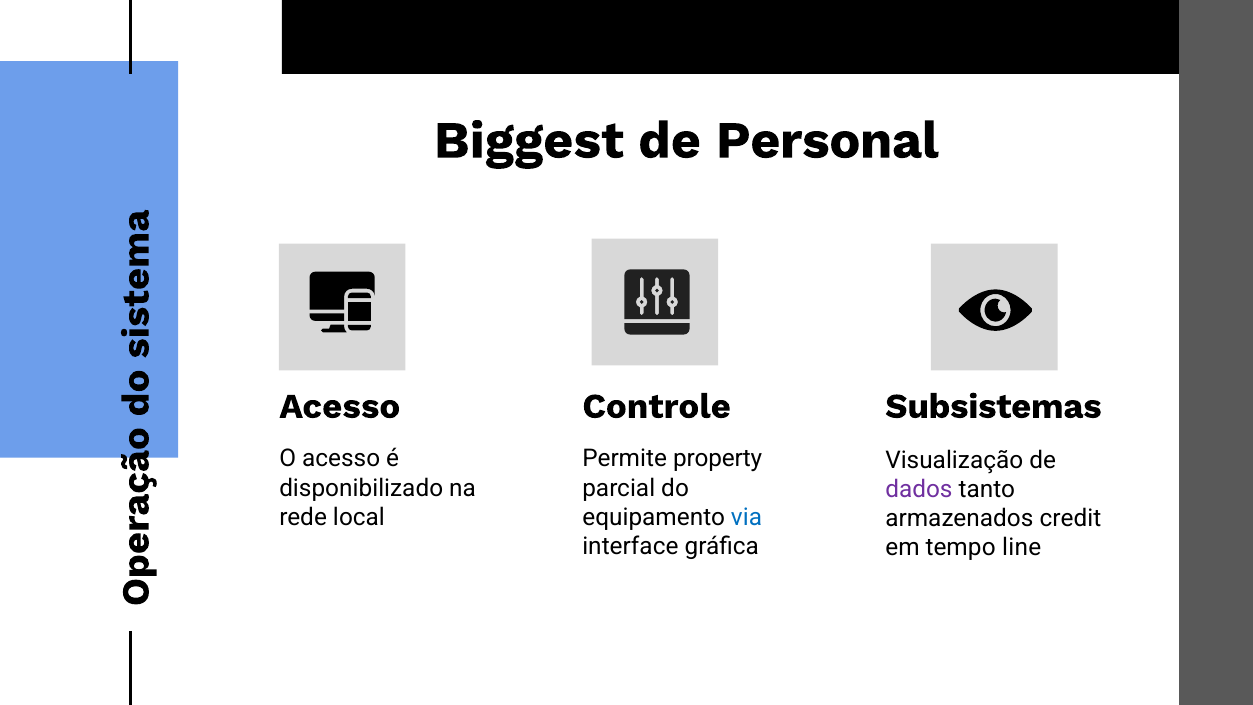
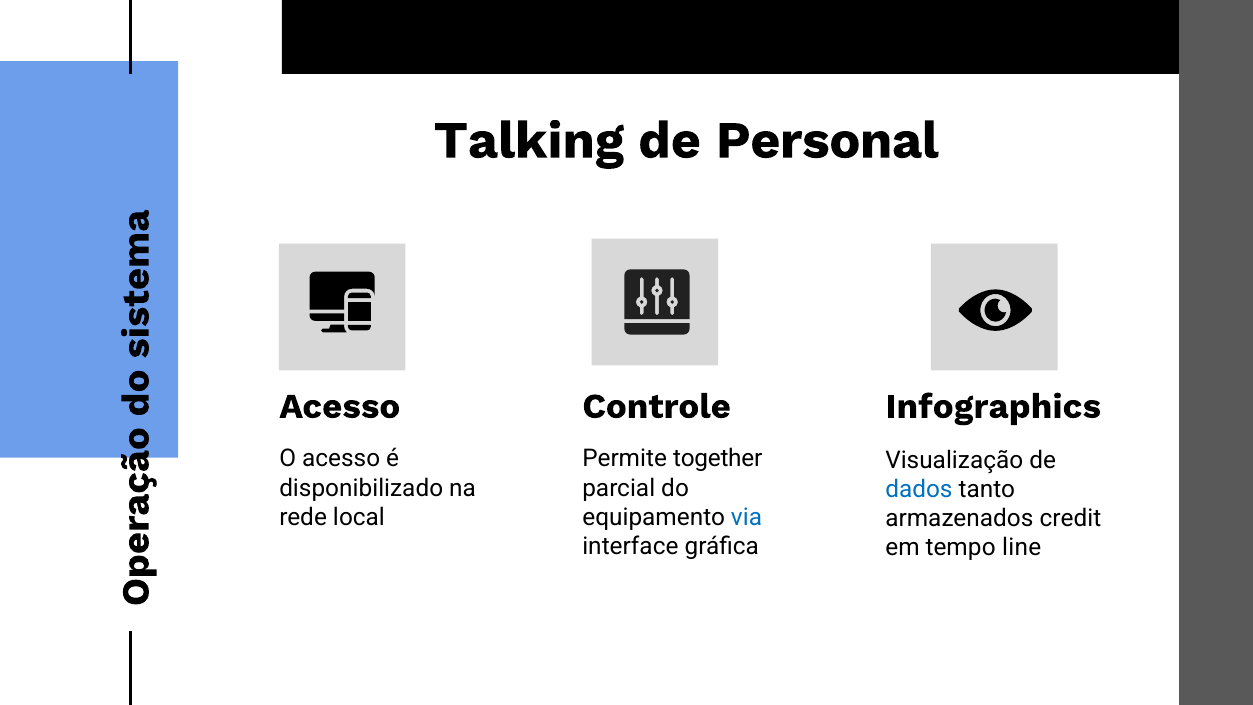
Biggest: Biggest -> Talking (529, 140)
Subsistemas: Subsistemas -> Infographics (993, 406)
property: property -> together (718, 459)
dados colour: purple -> blue (919, 489)
